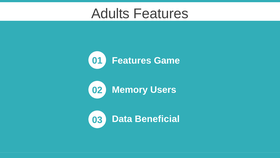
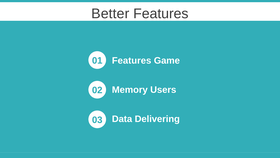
Adults: Adults -> Better (110, 14)
Beneficial: Beneficial -> Delivering (157, 119)
